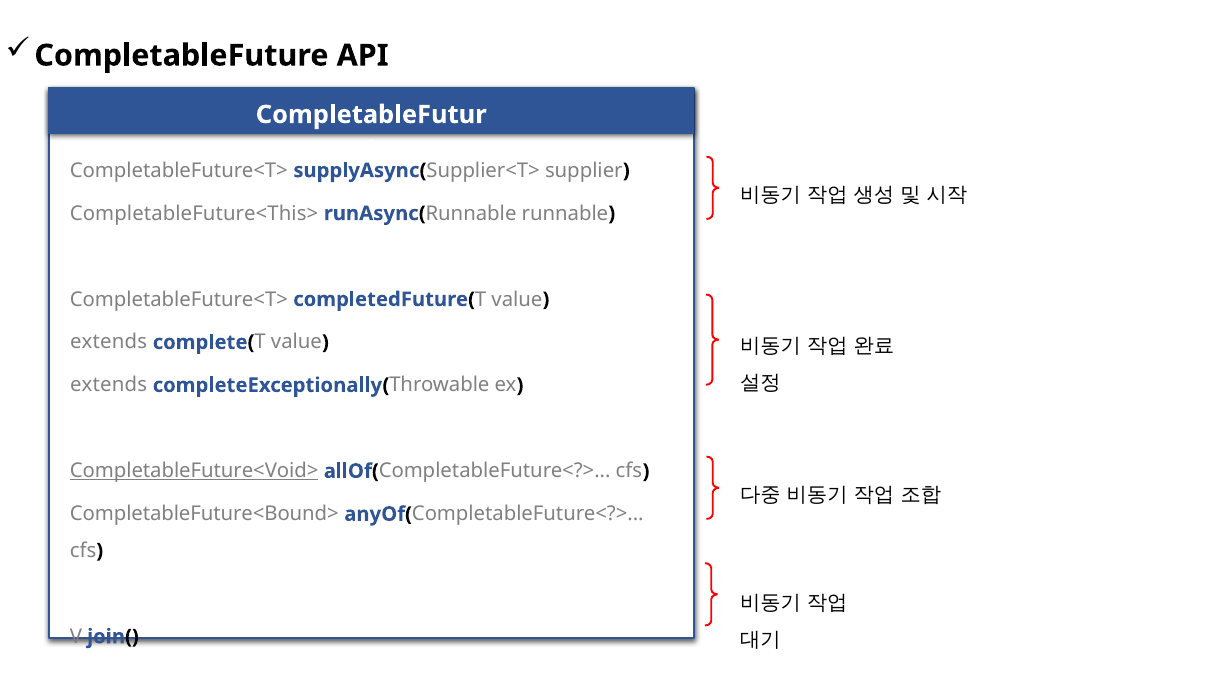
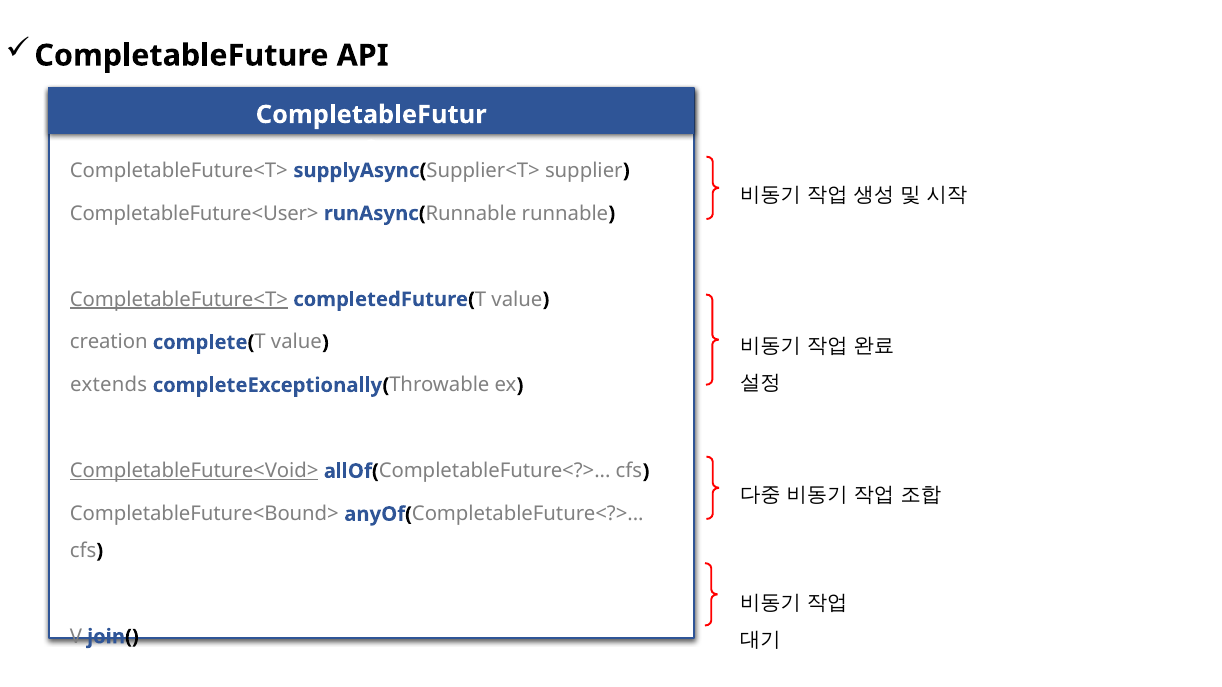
CompletableFuture<This>: CompletableFuture<This> -> CompletableFuture<User> (194, 214)
CompletableFuture<T> underline: none -> present (179, 299)
extends: extends -> creation (109, 342)
